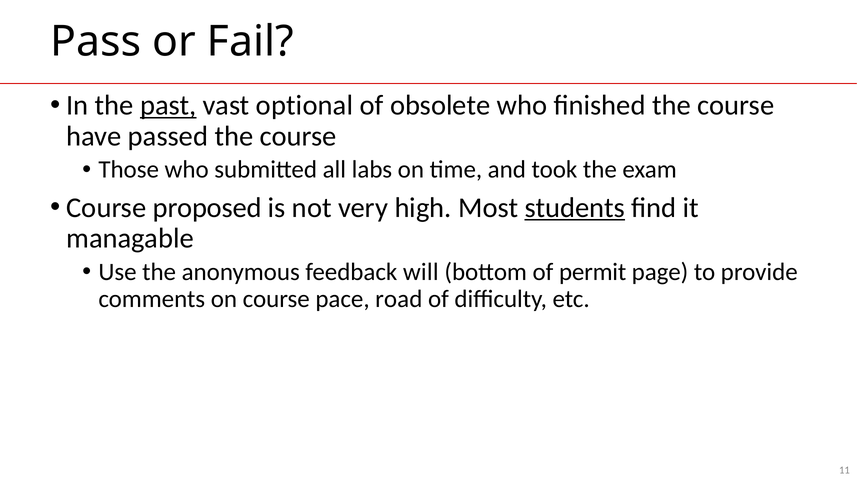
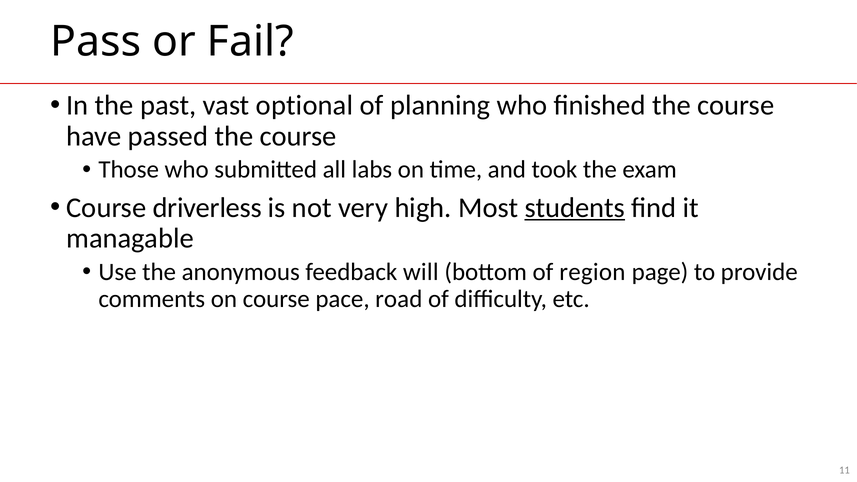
past underline: present -> none (168, 105)
obsolete: obsolete -> planning (440, 105)
proposed: proposed -> driverless (207, 208)
permit: permit -> region (592, 272)
